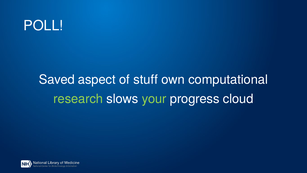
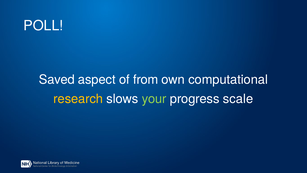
stuff: stuff -> from (146, 80)
research colour: light green -> yellow (78, 99)
cloud: cloud -> scale (238, 99)
